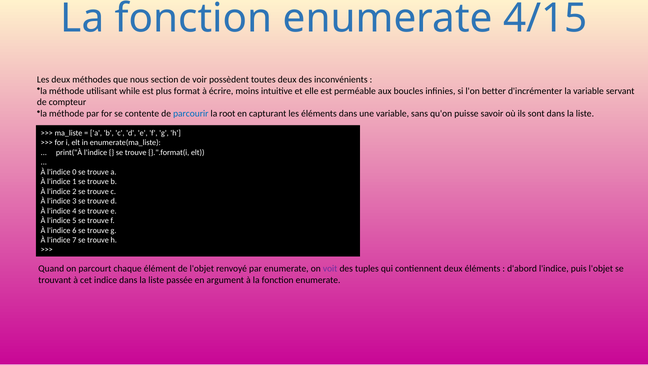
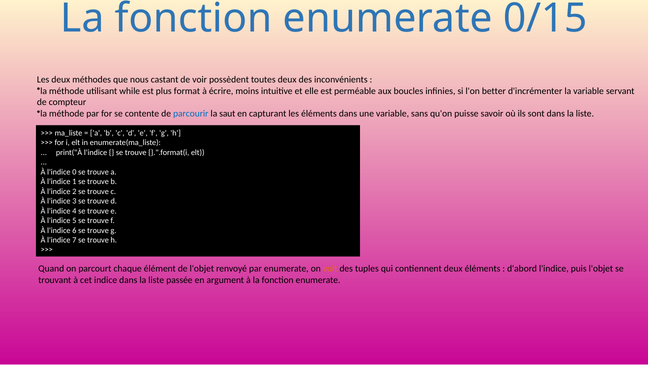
4/15: 4/15 -> 0/15 (545, 19)
section: section -> castant (165, 79)
root: root -> saut (227, 113)
voit colour: purple -> orange (330, 268)
